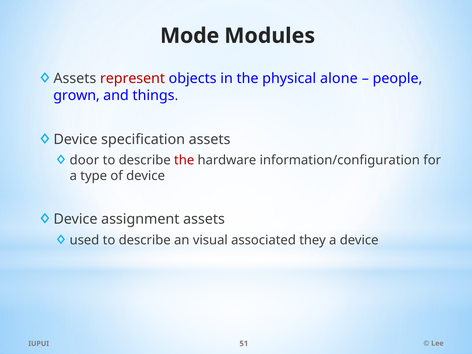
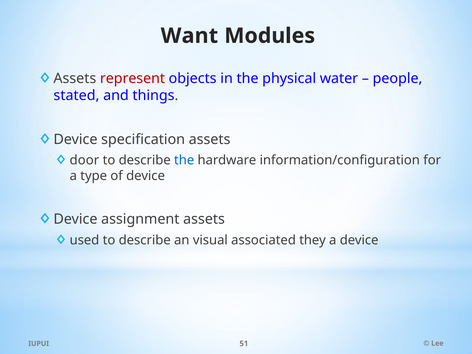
Mode: Mode -> Want (189, 36)
alone: alone -> water (339, 78)
grown: grown -> stated (76, 95)
the colour: red -> blue (184, 160)
